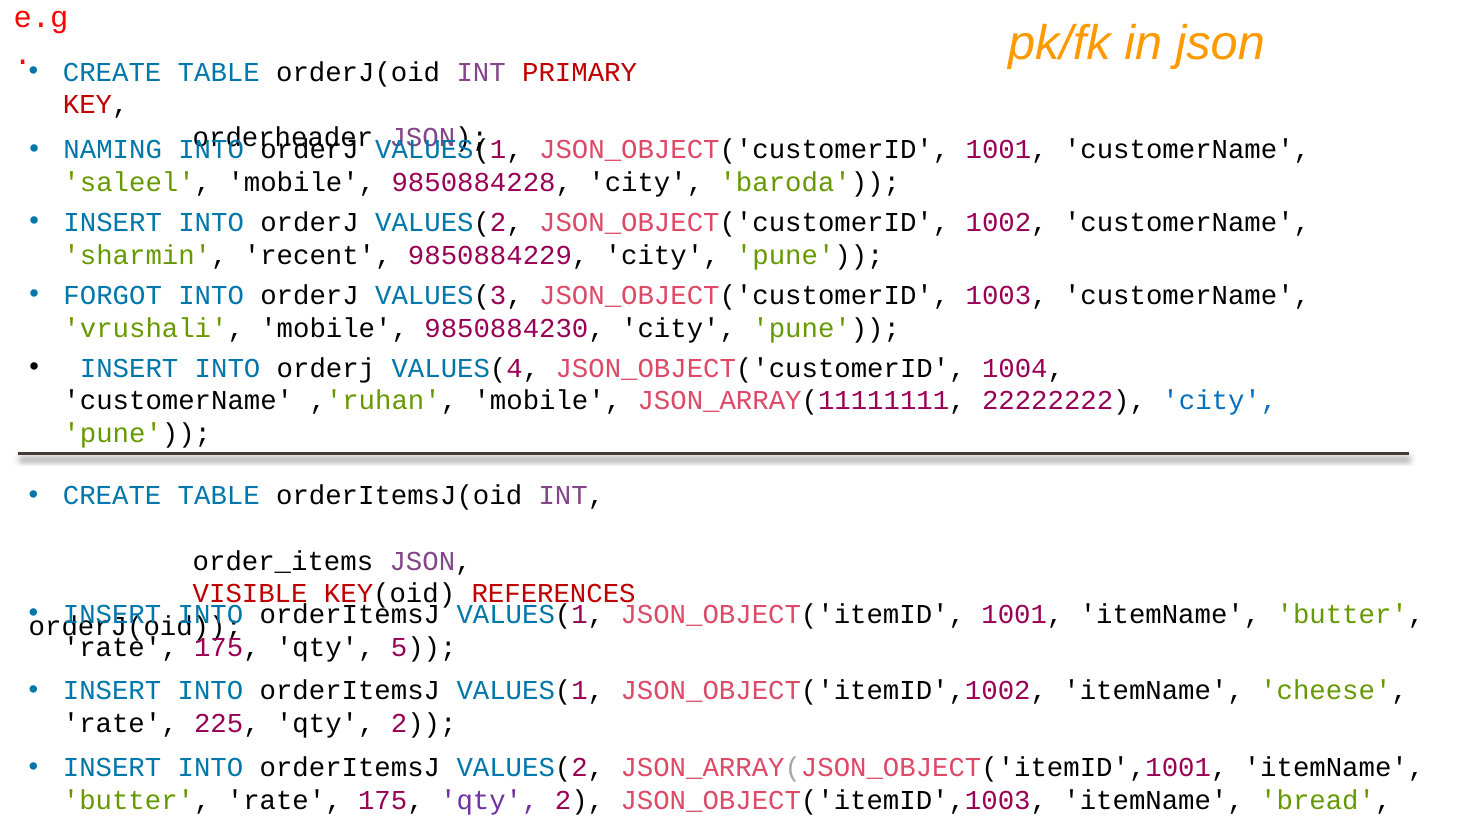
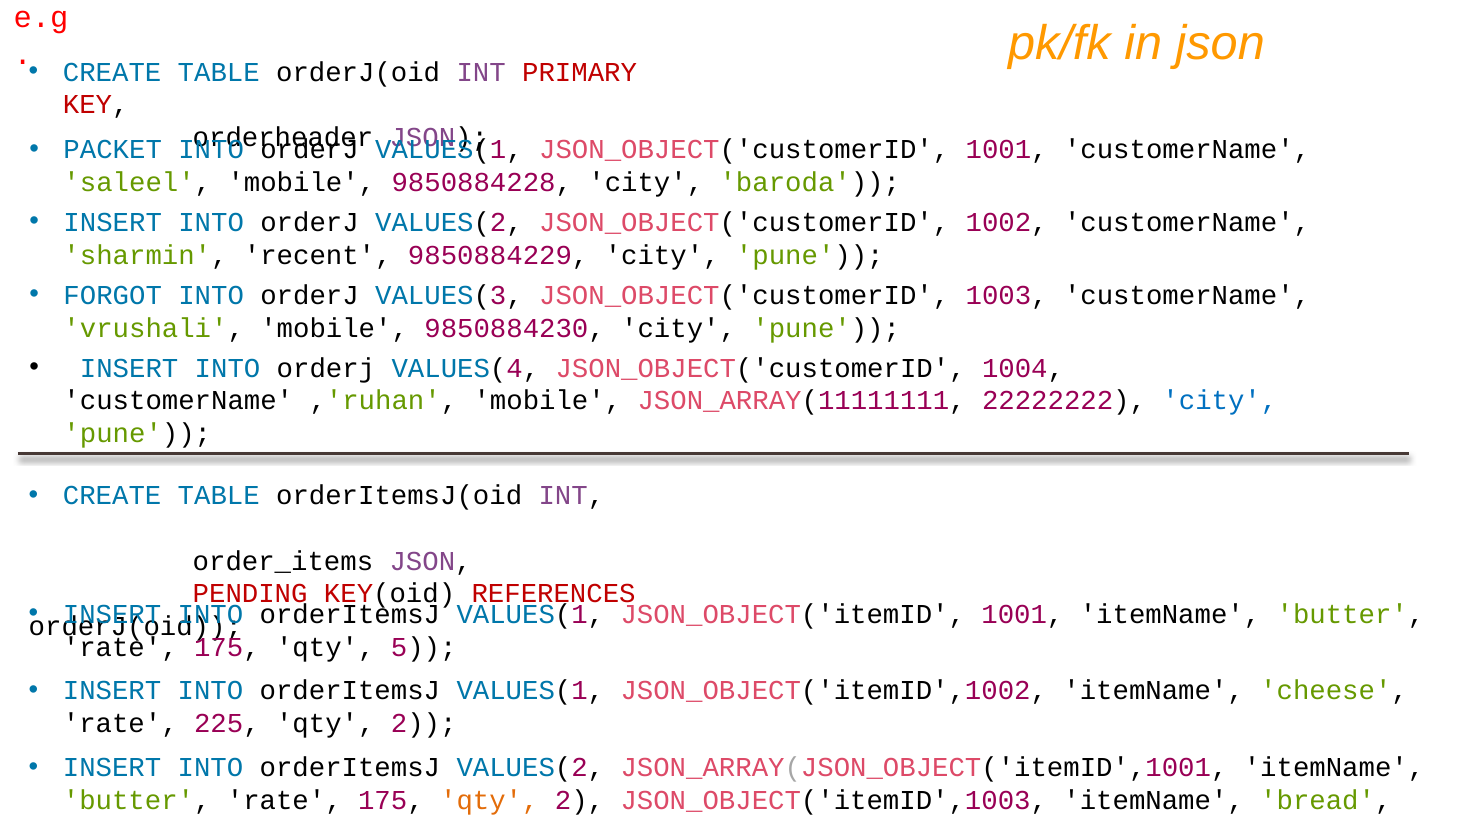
NAMING: NAMING -> PACKET (113, 150)
VISIBLE: VISIBLE -> PENDING (250, 594)
qty colour: purple -> orange (489, 800)
